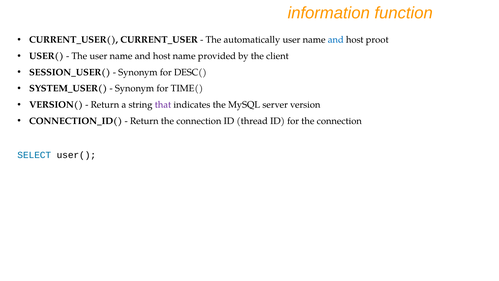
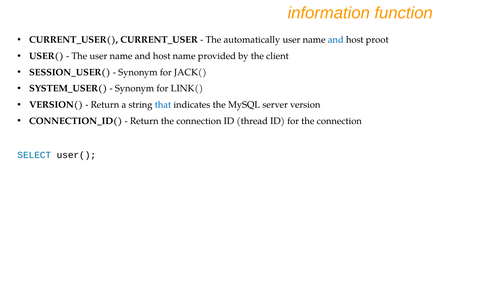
DESC(: DESC( -> JACK( (190, 72)
TIME(: TIME( -> LINK( (187, 88)
that colour: purple -> blue (163, 105)
